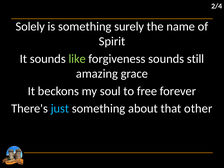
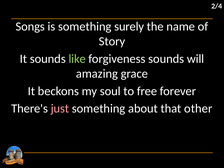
Solely: Solely -> Songs (30, 26)
Spirit: Spirit -> Story (112, 41)
still: still -> will (196, 59)
just colour: light blue -> pink (60, 109)
